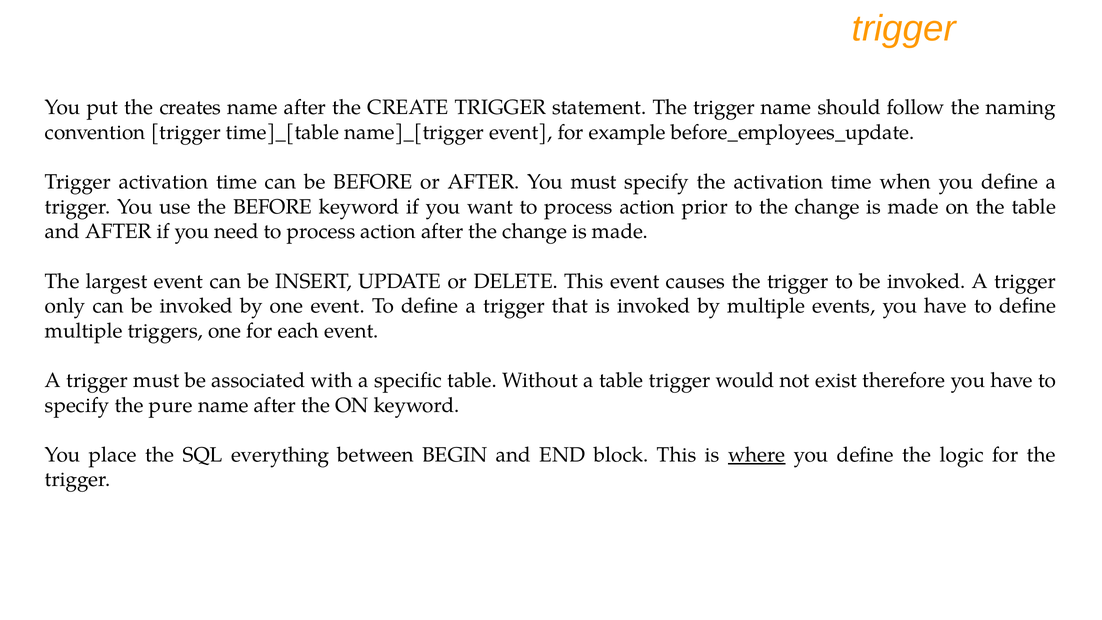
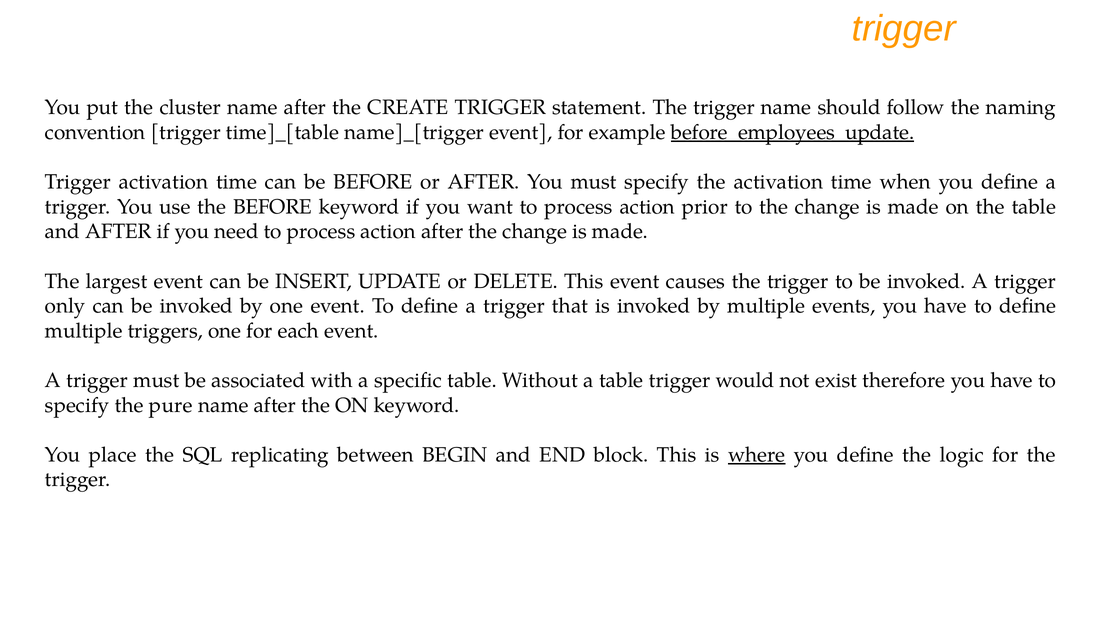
creates: creates -> cluster (190, 108)
before_employees_update underline: none -> present (793, 132)
everything: everything -> replicating (280, 455)
